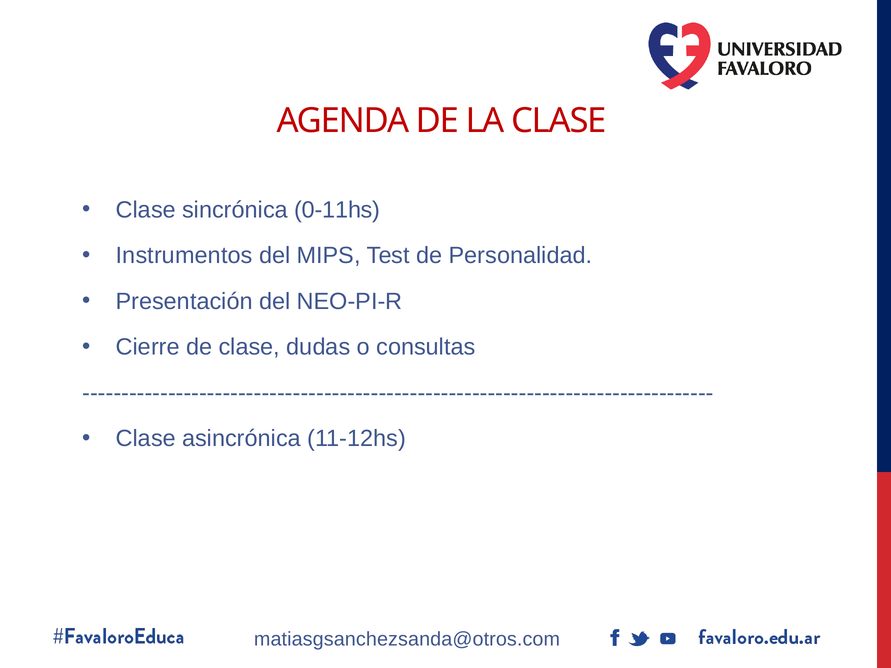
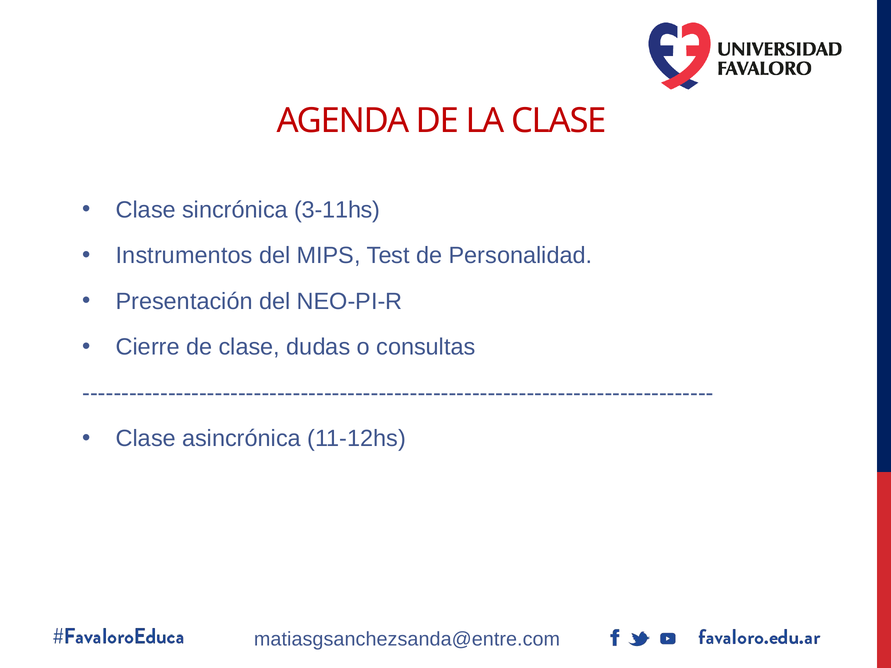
0-11hs: 0-11hs -> 3-11hs (337, 210)
matiasgsanchezsanda@otros.com: matiasgsanchezsanda@otros.com -> matiasgsanchezsanda@entre.com (407, 639)
